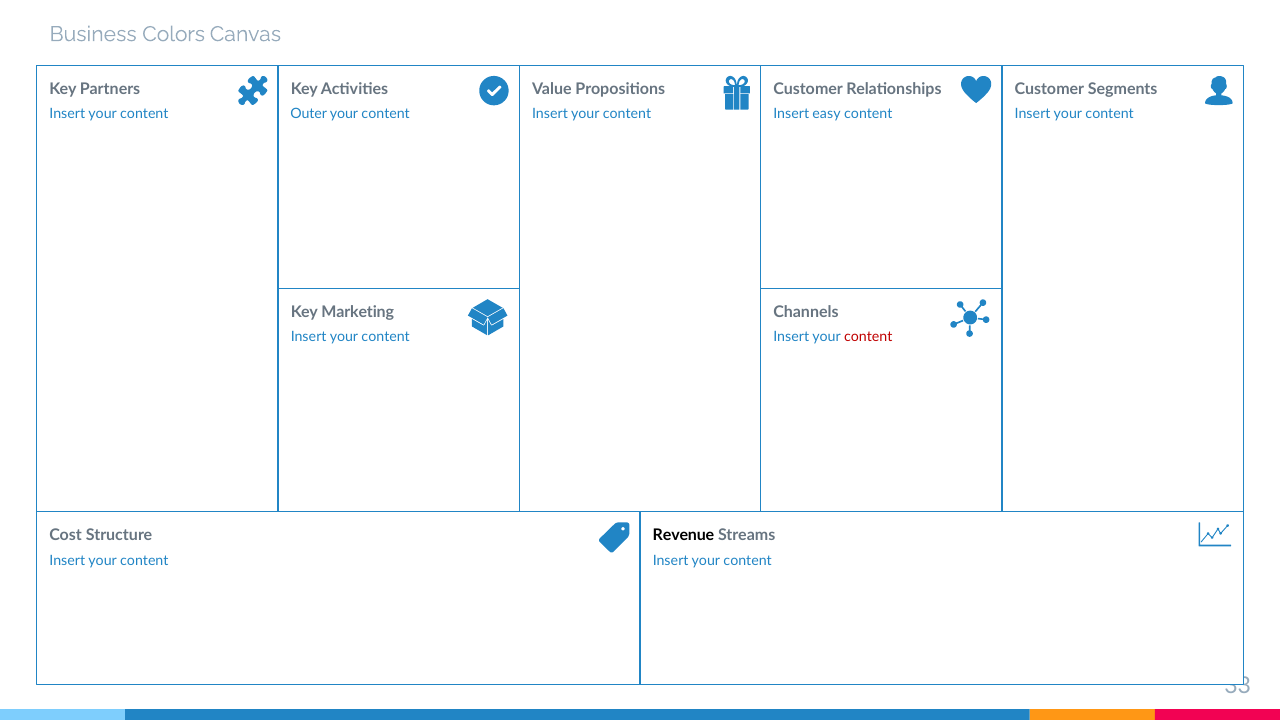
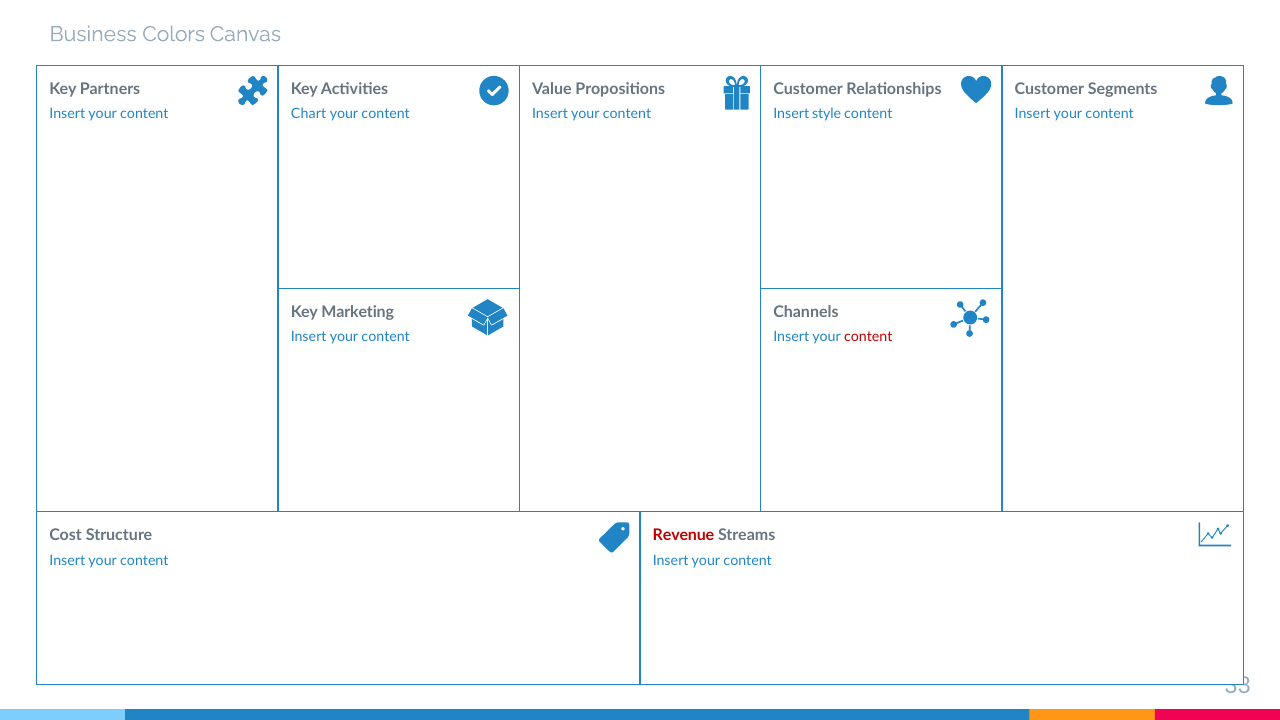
Outer: Outer -> Chart (309, 114)
easy: easy -> style (827, 114)
Revenue colour: black -> red (684, 535)
